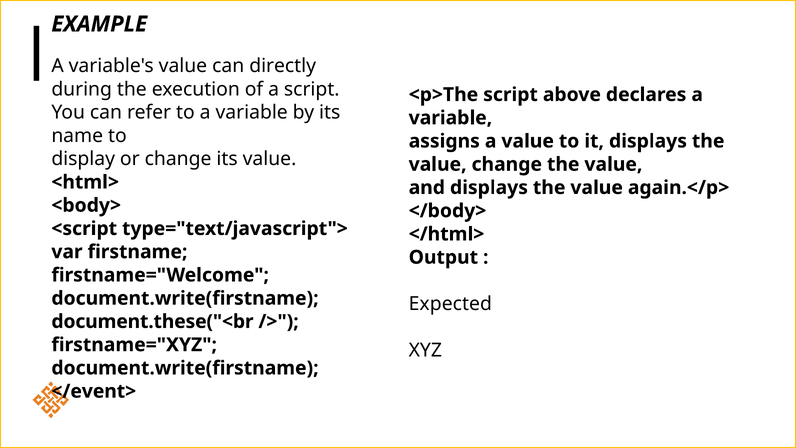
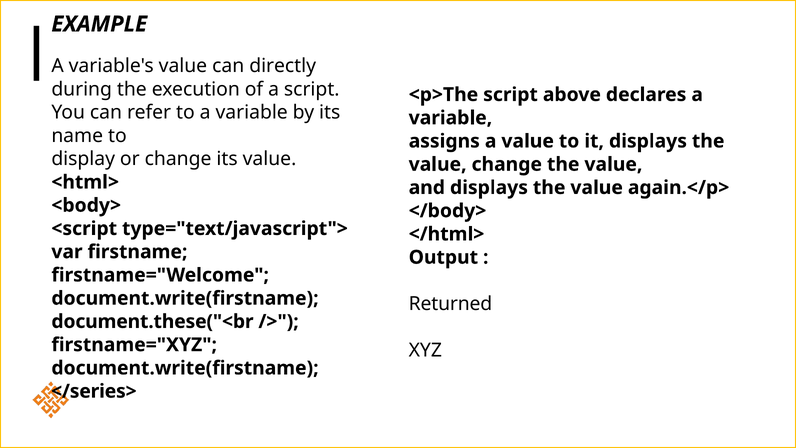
Expected: Expected -> Returned (450, 304)
</event>: </event> -> </series> (94, 391)
